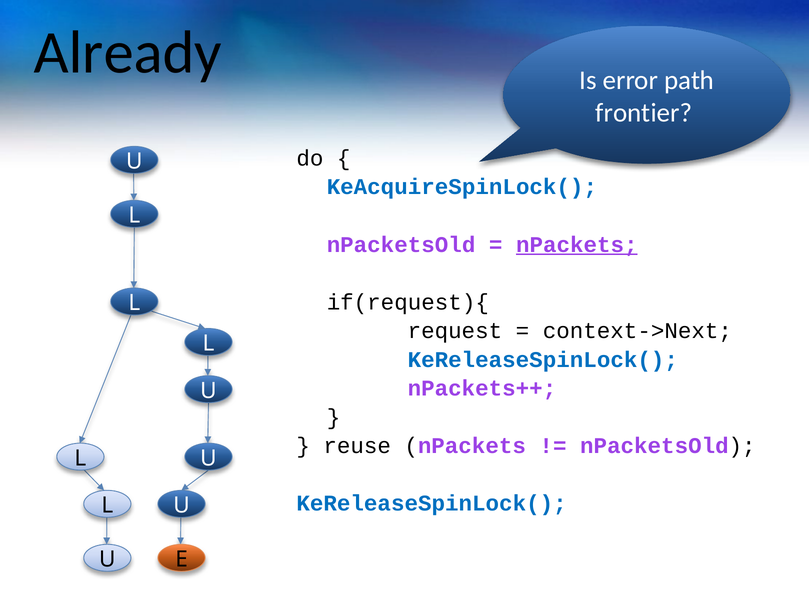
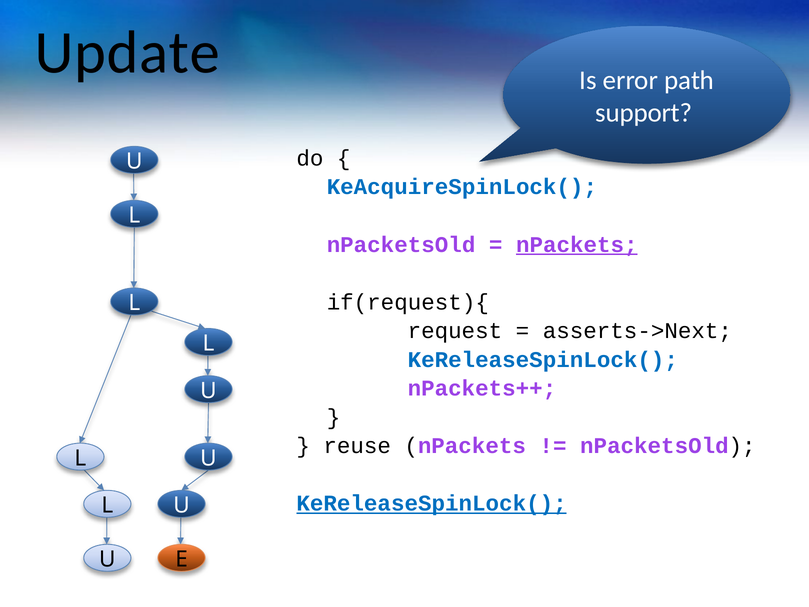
Already: Already -> Update (127, 53)
frontier: frontier -> support (644, 113)
context->Next: context->Next -> asserts->Next (637, 331)
KeReleaseSpinLock( underline: none -> present (432, 503)
